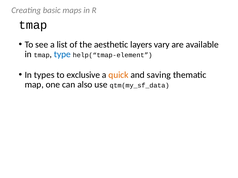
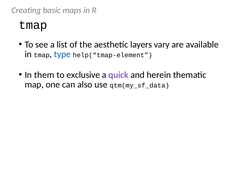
types: types -> them (44, 75)
quick colour: orange -> purple (118, 75)
saving: saving -> herein (159, 75)
